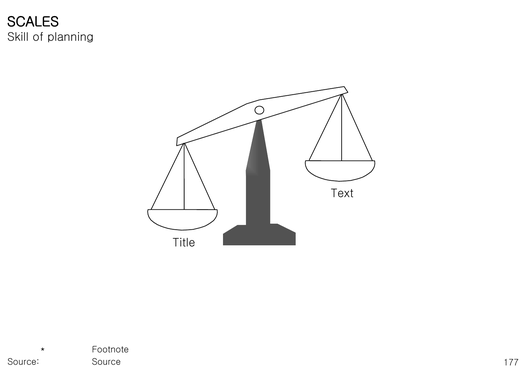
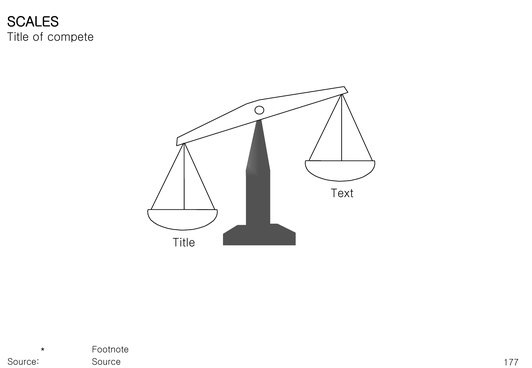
Skill: Skill -> Title (18, 37)
planning: planning -> compete (71, 37)
